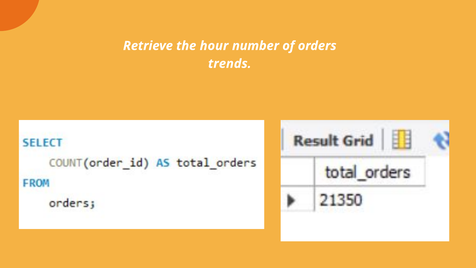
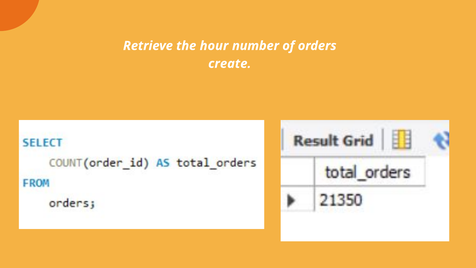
trends: trends -> create (230, 64)
